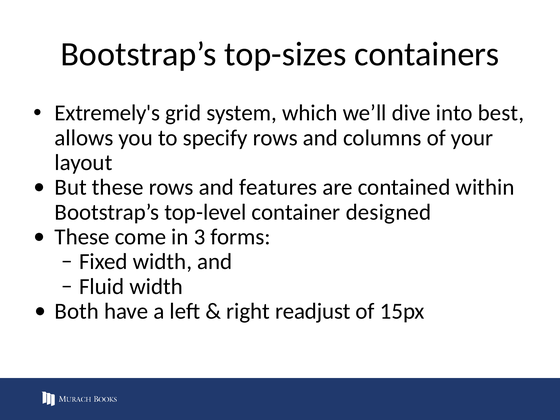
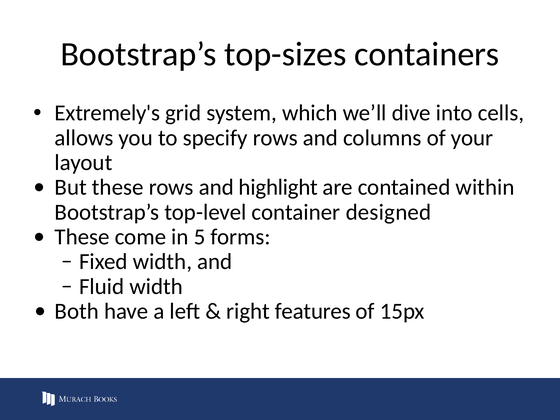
best: best -> cells (501, 113)
features: features -> highlight (278, 187)
3: 3 -> 5 (200, 237)
readjust: readjust -> features (313, 311)
